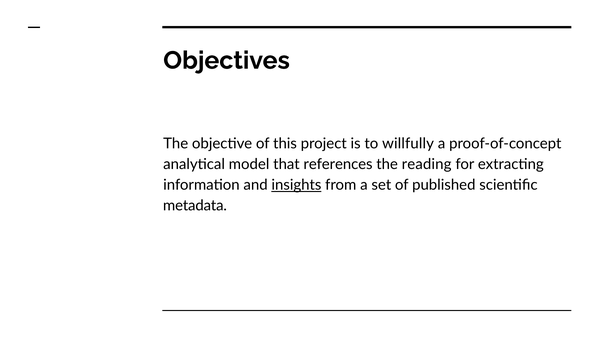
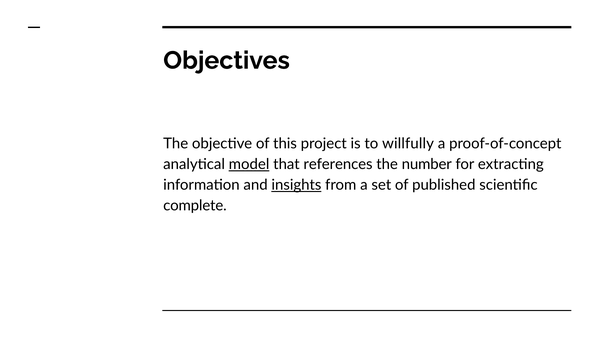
model underline: none -> present (249, 164)
reading: reading -> number (427, 164)
metadata: metadata -> complete (195, 206)
